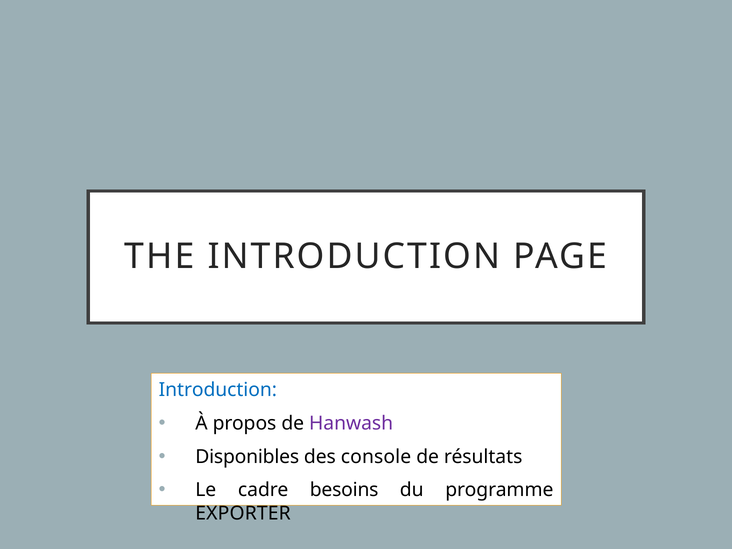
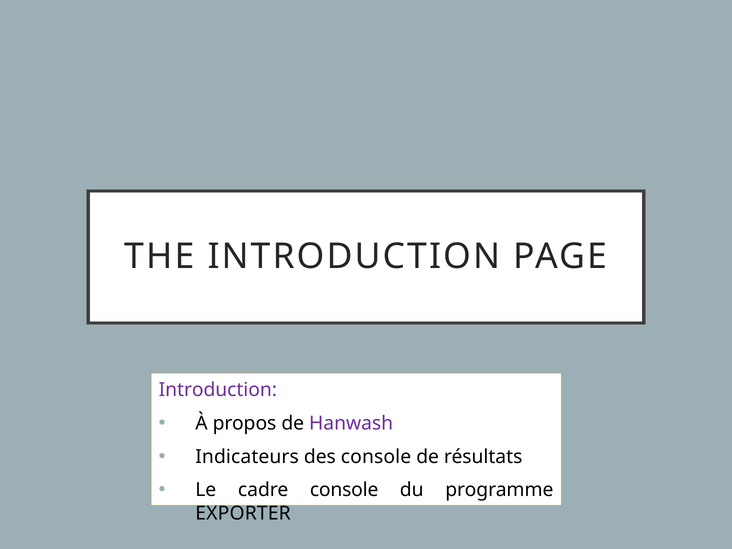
Introduction colour: blue -> purple (218, 390)
Disponibles: Disponibles -> Indicateurs (247, 457)
cadre besoins: besoins -> console (344, 490)
